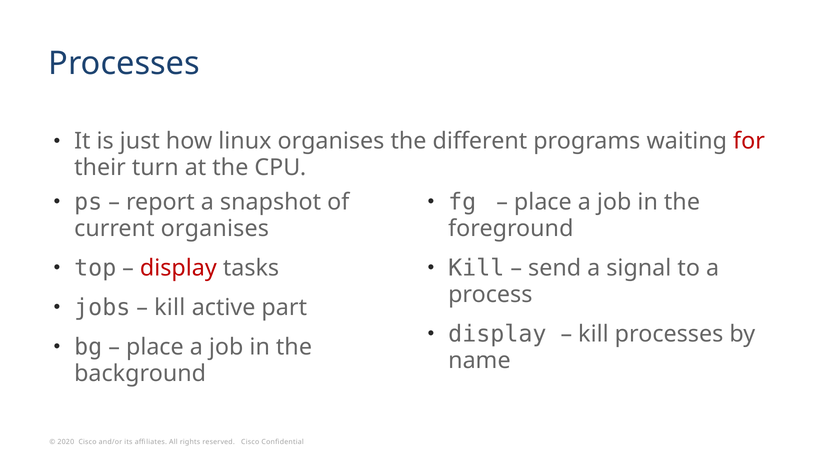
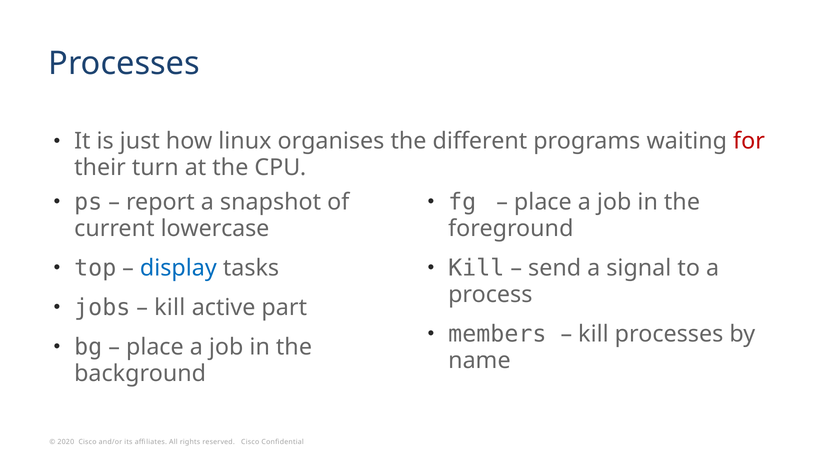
current organises: organises -> lowercase (215, 229)
display colour: red -> blue (178, 268)
display: display -> members (497, 334)
